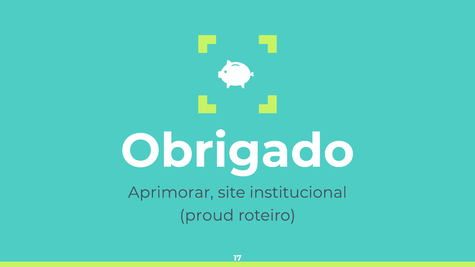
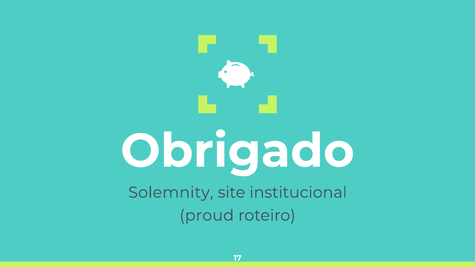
Aprimorar: Aprimorar -> Solemnity (171, 193)
